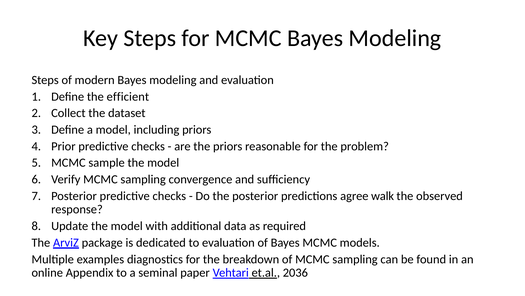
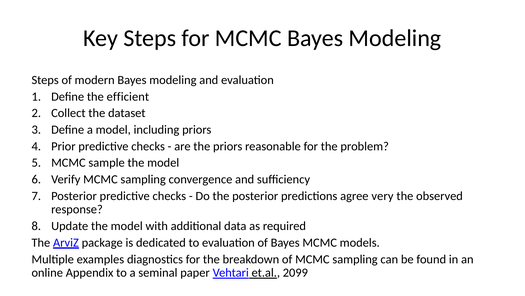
walk: walk -> very (382, 196)
2036: 2036 -> 2099 (295, 272)
